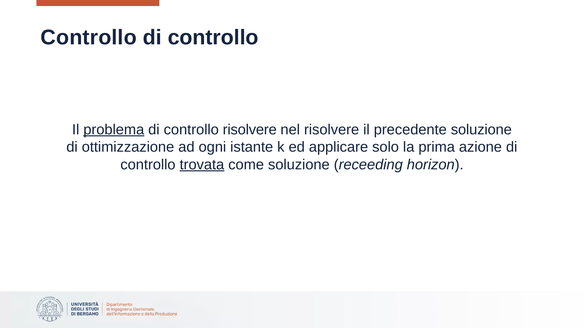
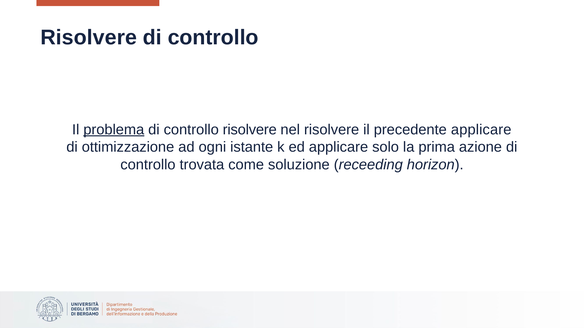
Controllo: Controllo -> Risolvere (89, 37)
precedente soluzione: soluzione -> applicare (481, 130)
trovata underline: present -> none (202, 165)
